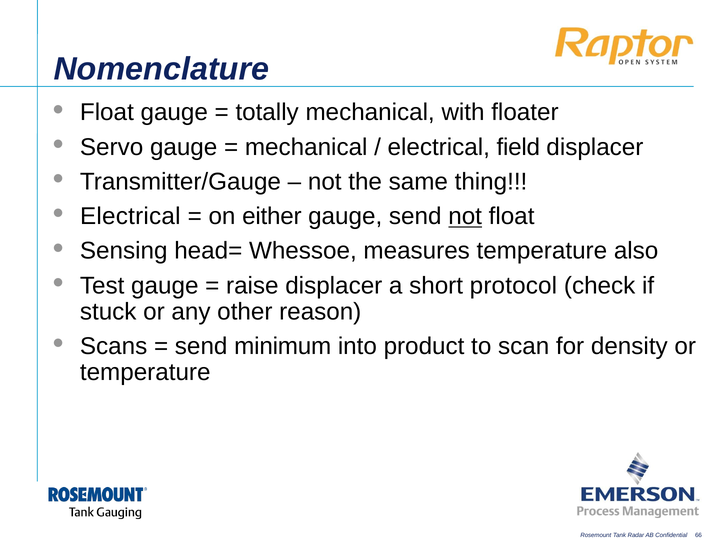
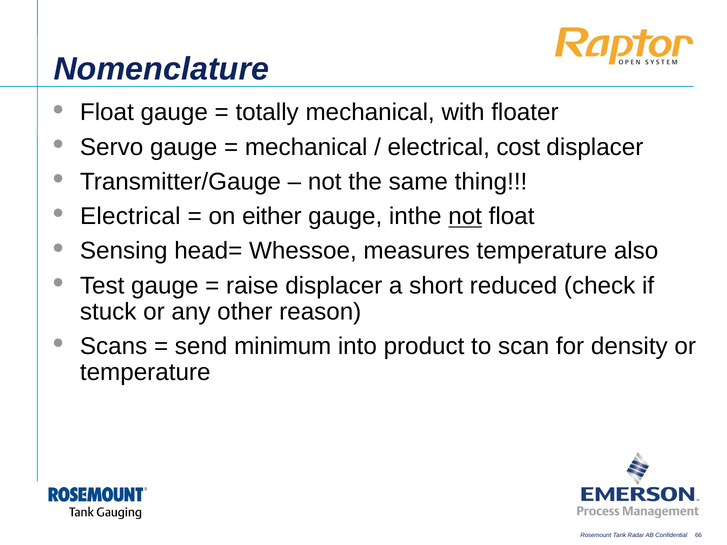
field: field -> cost (518, 147)
gauge send: send -> inthe (415, 216)
protocol: protocol -> reduced (514, 286)
